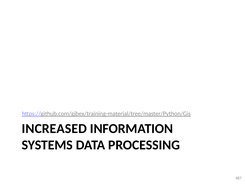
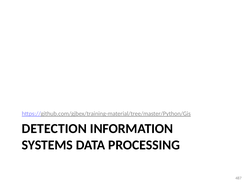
INCREASED: INCREASED -> DETECTION (54, 128)
